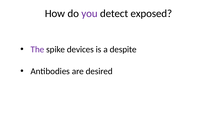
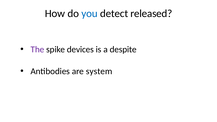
you colour: purple -> blue (89, 14)
exposed: exposed -> released (151, 14)
desired: desired -> system (99, 71)
